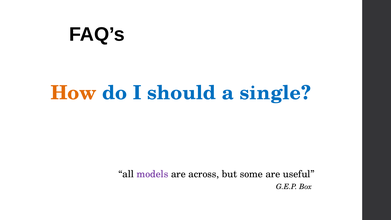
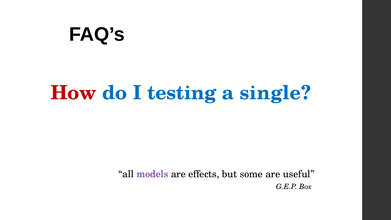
How colour: orange -> red (74, 93)
should: should -> testing (182, 93)
across: across -> effects (204, 174)
